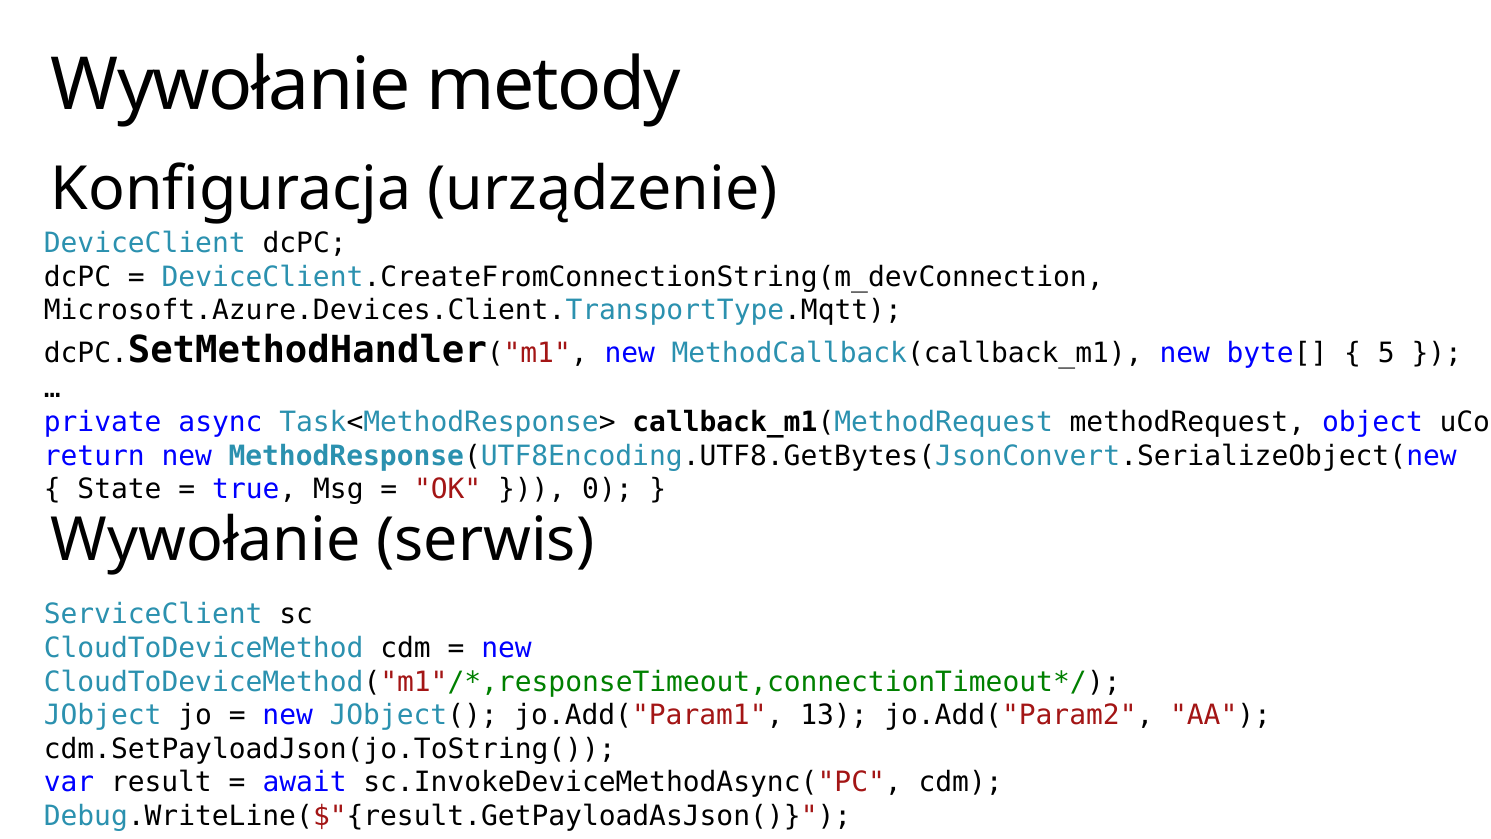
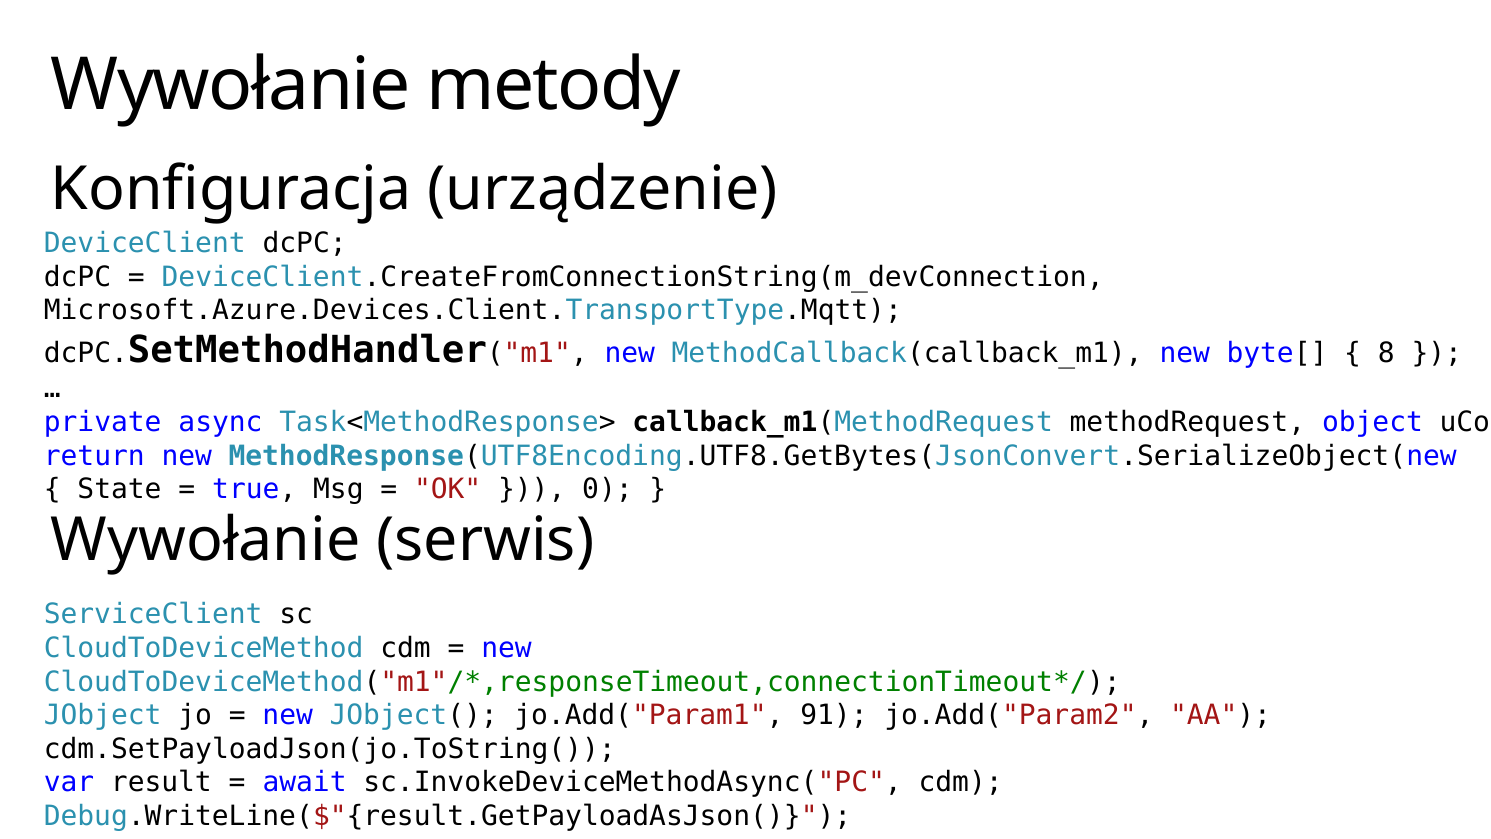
5: 5 -> 8 (1386, 353)
13: 13 -> 91 (834, 715)
